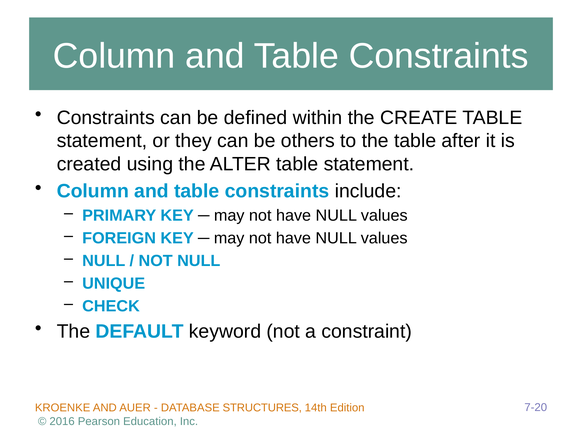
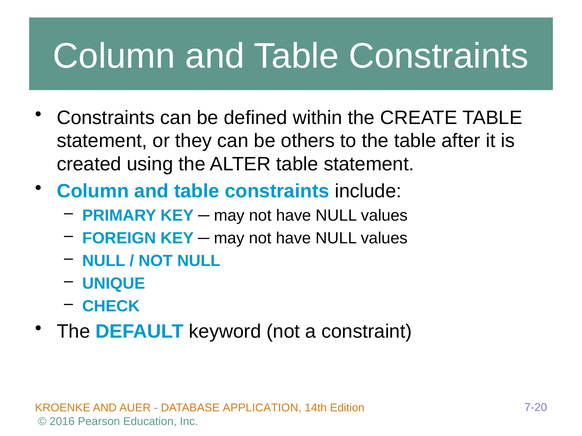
STRUCTURES: STRUCTURES -> APPLICATION (262, 408)
